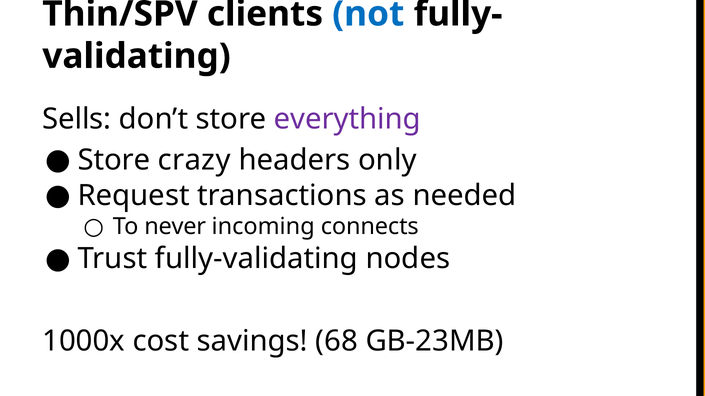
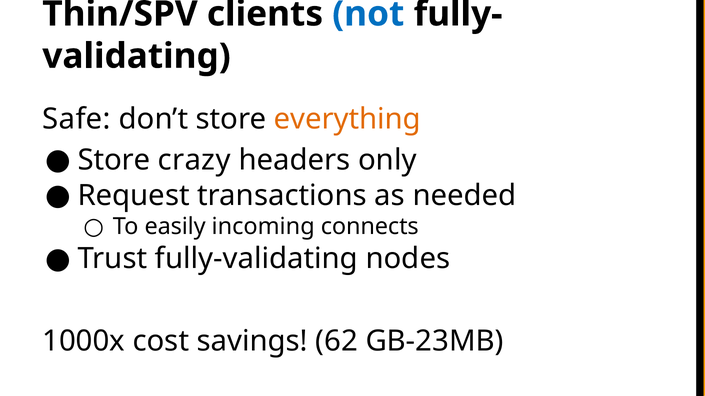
Sells: Sells -> Safe (77, 119)
everything colour: purple -> orange (347, 119)
never: never -> easily (175, 227)
68: 68 -> 62 (337, 341)
